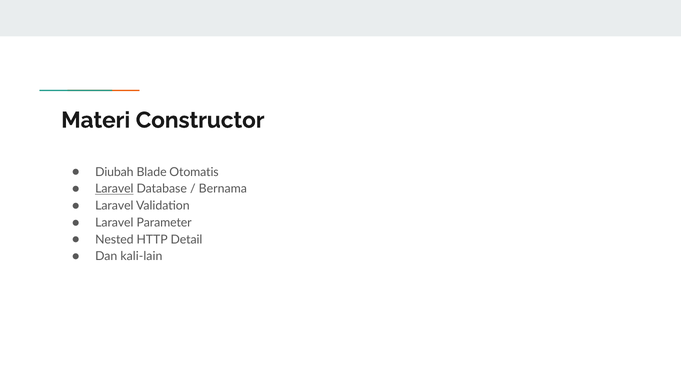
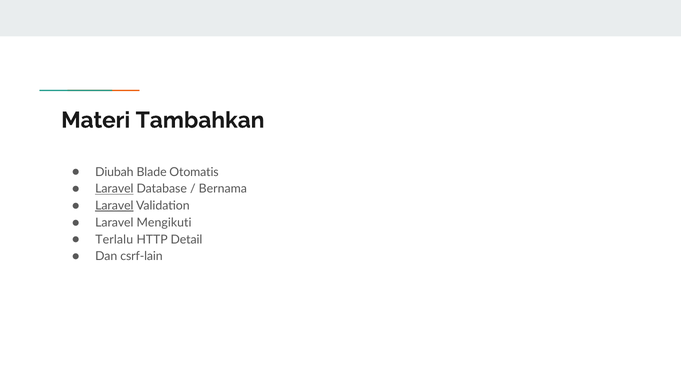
Constructor: Constructor -> Tambahkan (200, 120)
Laravel underline: none -> present (114, 206)
Parameter: Parameter -> Mengikuti (164, 223)
Nested: Nested -> Terlalu (114, 240)
kali-lain: kali-lain -> csrf-lain (141, 256)
